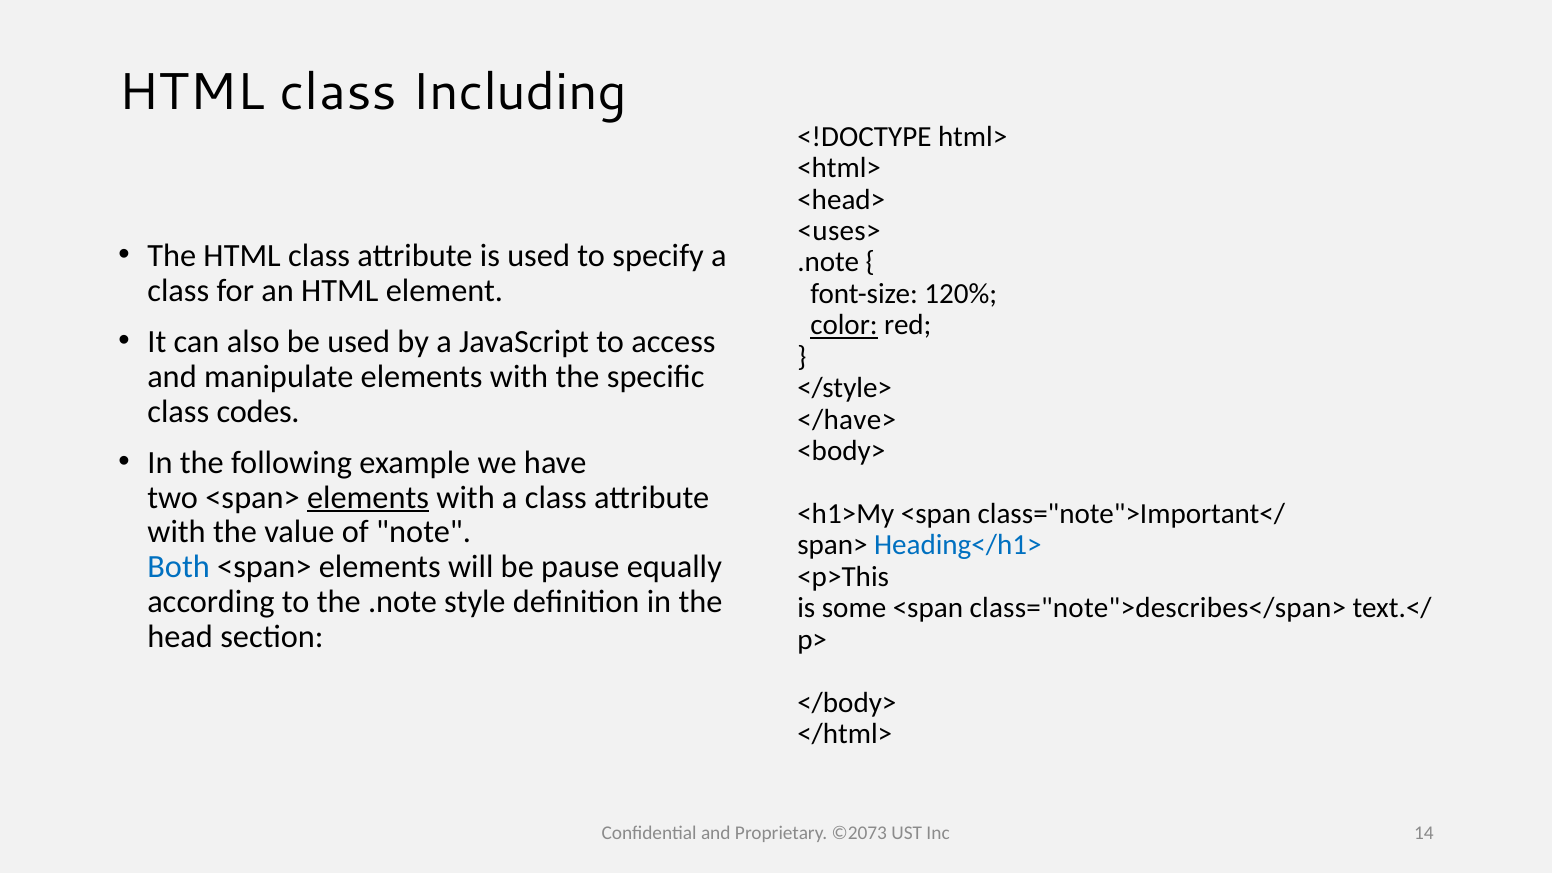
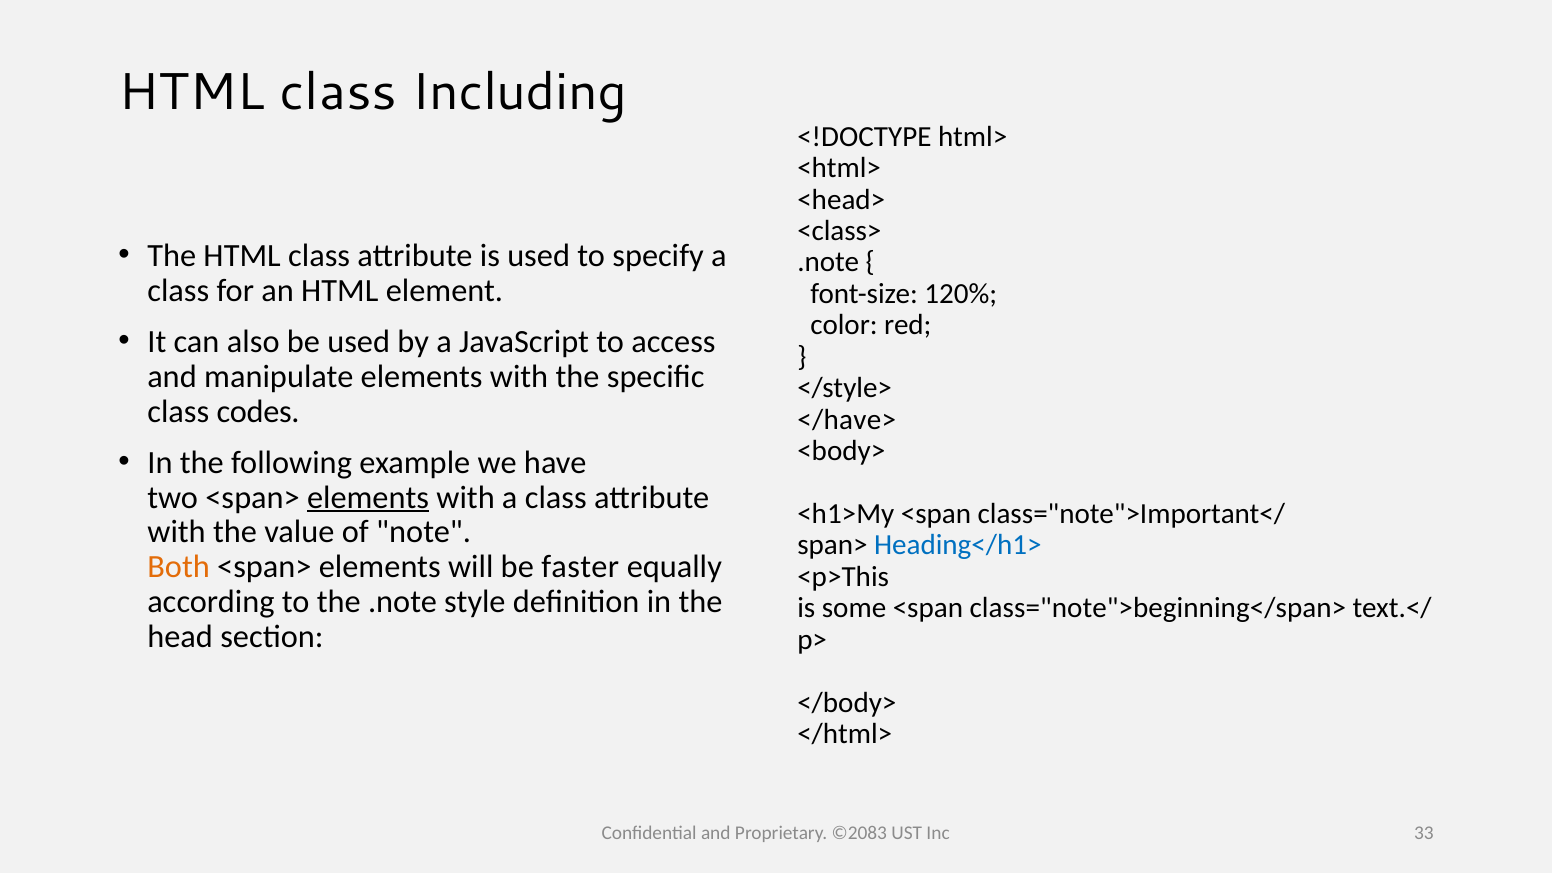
<uses>: <uses> -> <class> (839, 231)
color underline: present -> none (844, 325)
Both colour: blue -> orange (179, 567)
pause: pause -> faster (580, 567)
class="note">describes</span>: class="note">describes</span> -> class="note">beginning</span> (1158, 608)
©2073: ©2073 -> ©2083 (859, 834)
14: 14 -> 33 (1424, 834)
